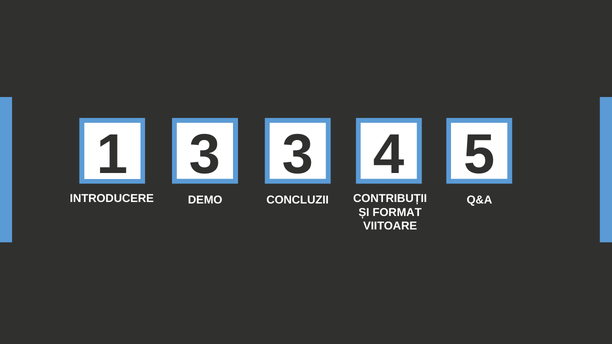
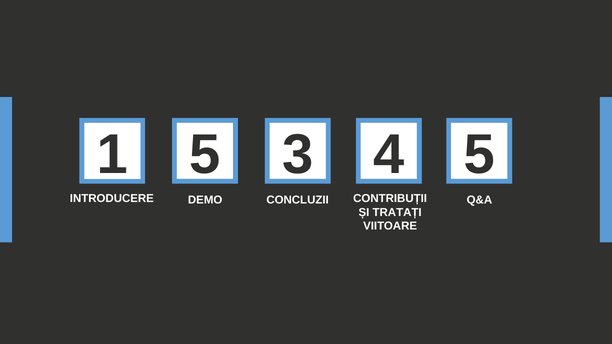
1 3: 3 -> 5 (205, 155)
FORMAT: FORMAT -> TRATAȚI (397, 212)
